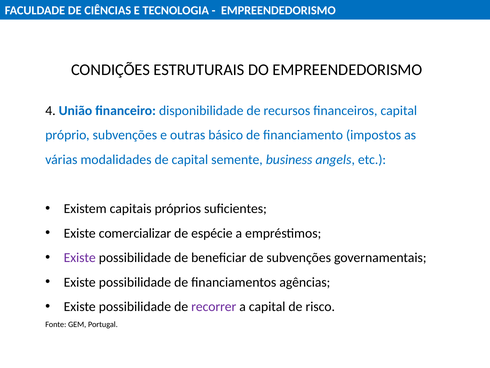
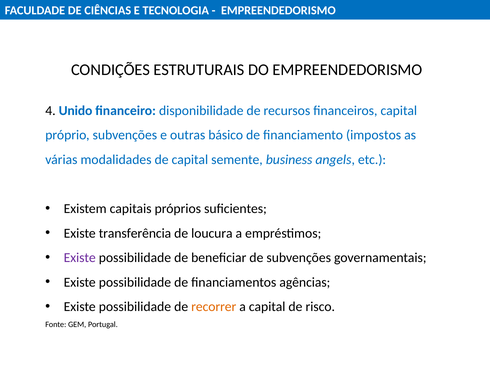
União: União -> Unido (76, 110)
comercializar: comercializar -> transferência (135, 233)
espécie: espécie -> loucura (212, 233)
recorrer colour: purple -> orange (214, 306)
